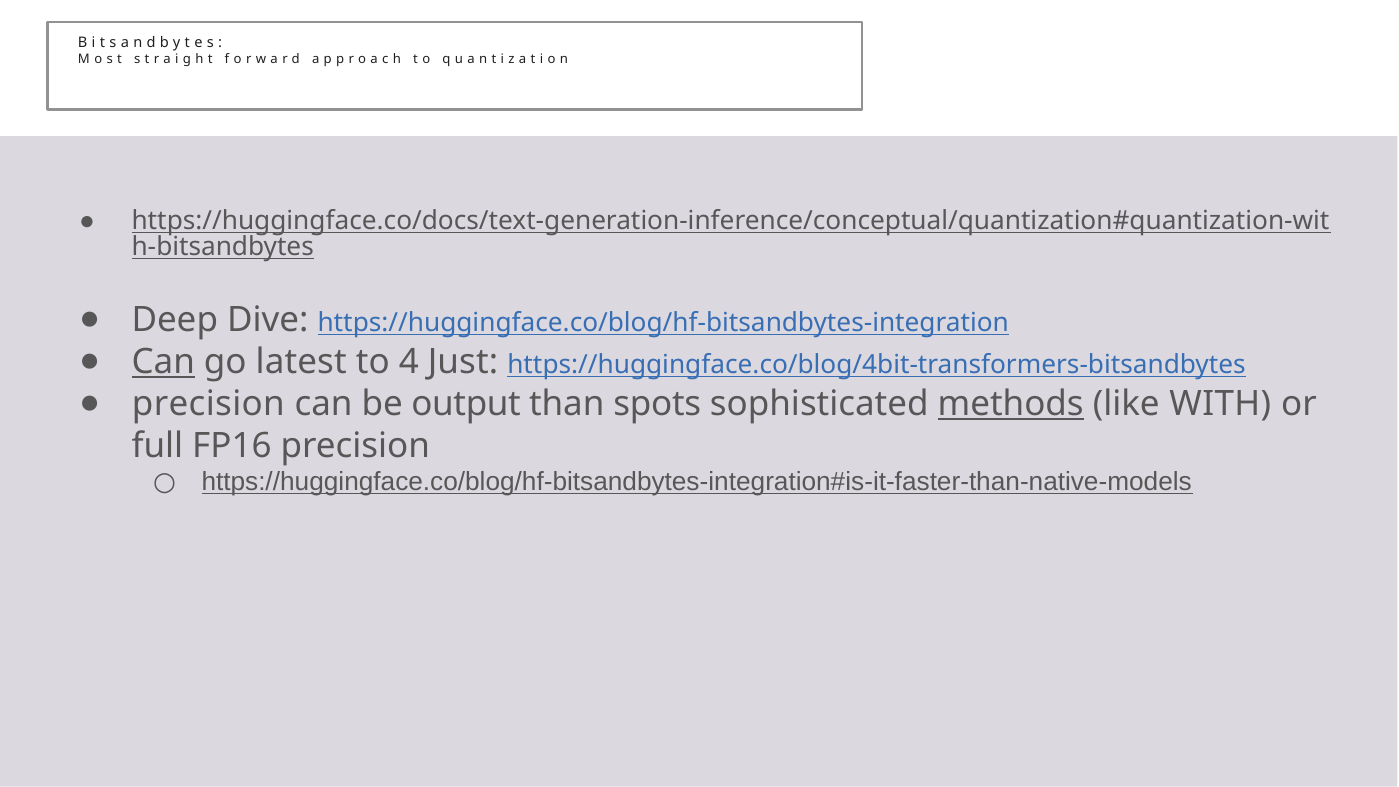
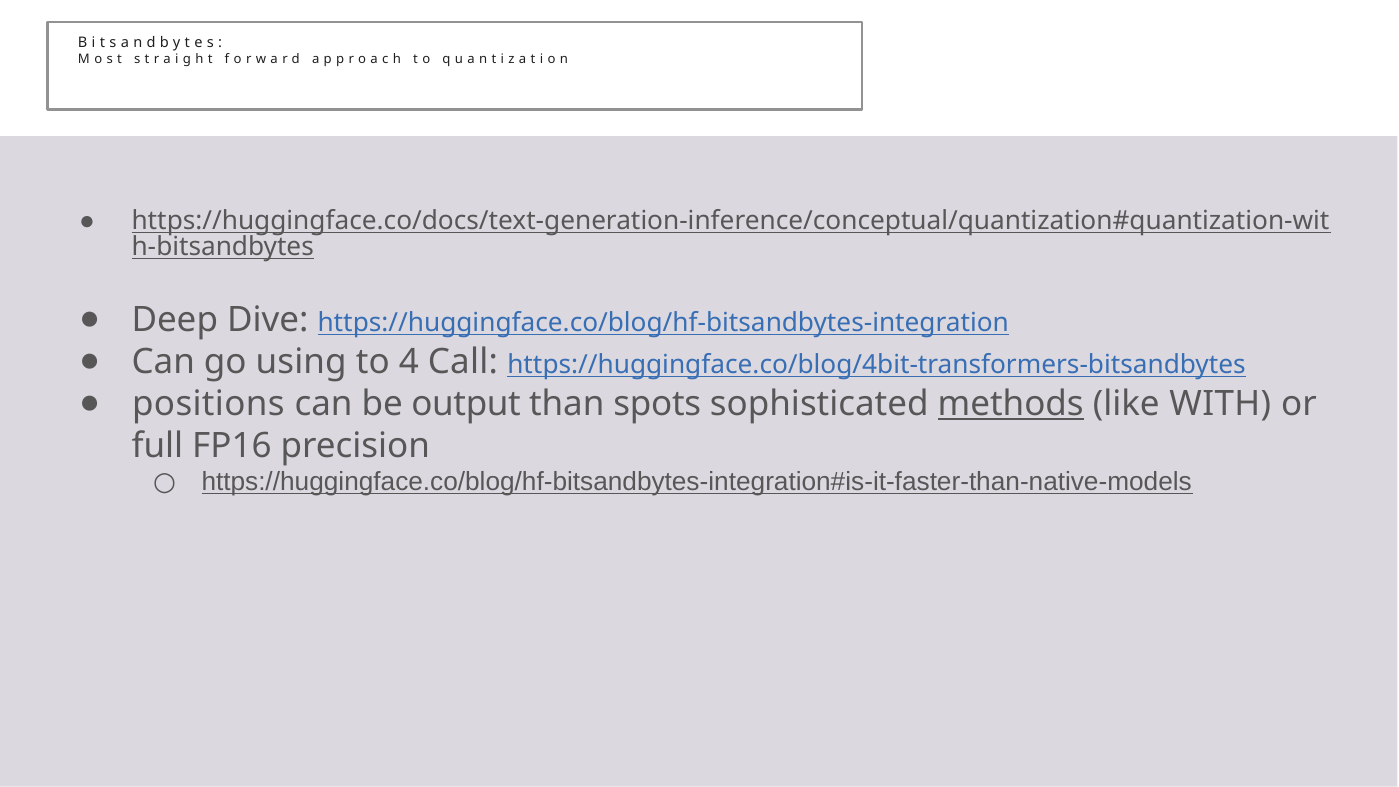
Can underline: present -> none (163, 362)
latest: latest -> using (301, 362)
Just: Just -> Call (463, 362)
precision: precision -> positions (208, 404)
